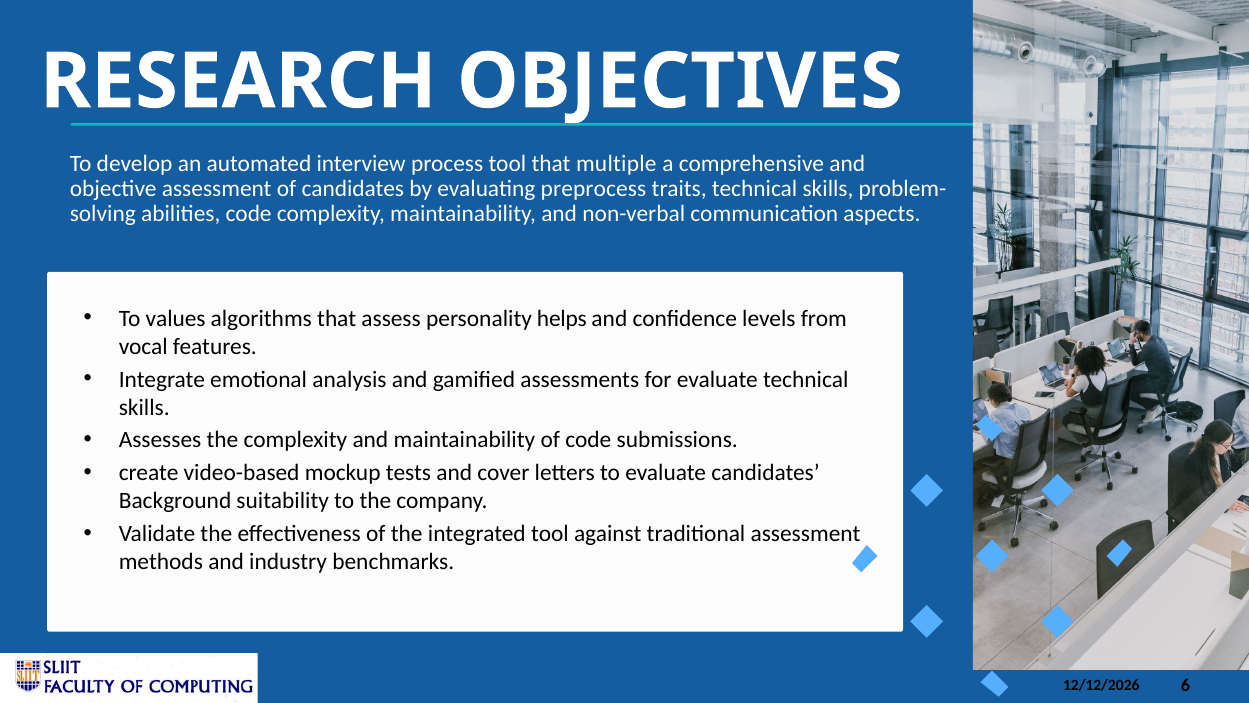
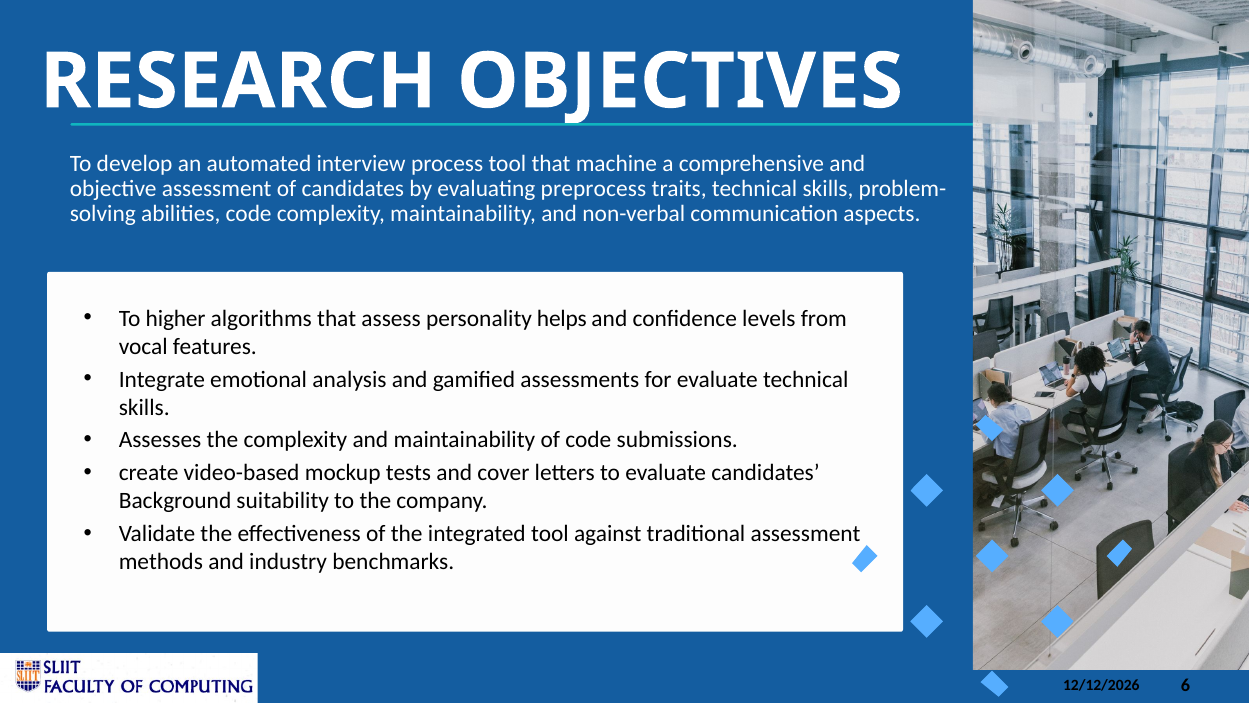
multiple: multiple -> machine (616, 163)
values: values -> higher (176, 318)
